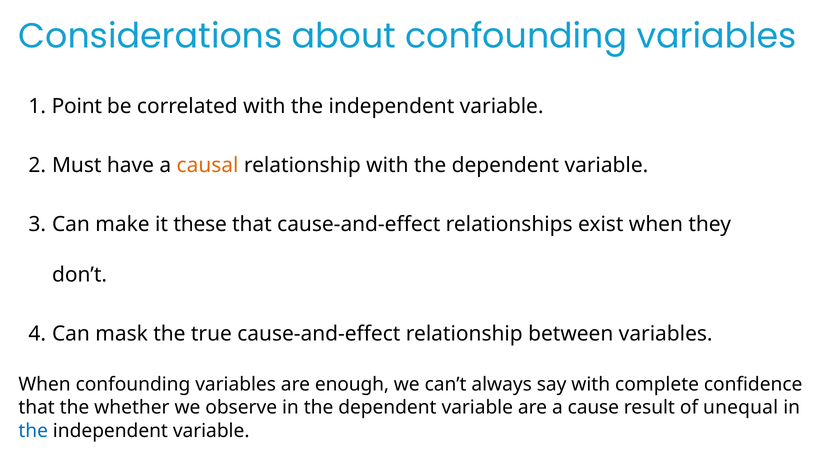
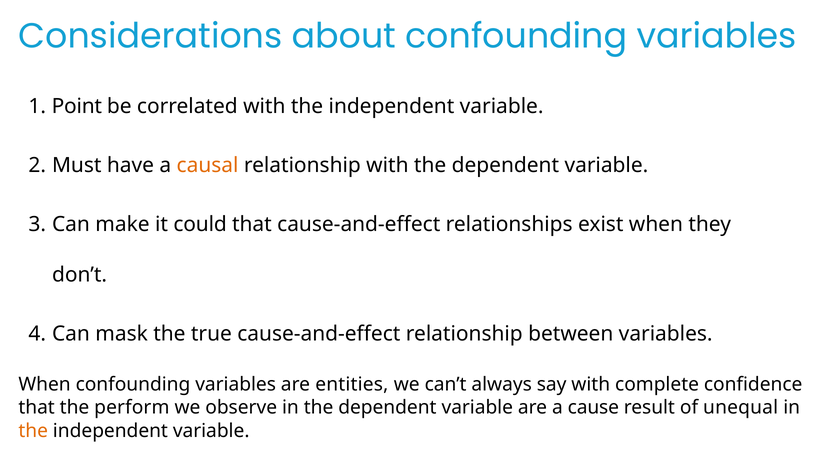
these: these -> could (200, 224)
enough: enough -> entities (352, 384)
whether: whether -> perform (132, 407)
the colour: blue -> orange (33, 430)
